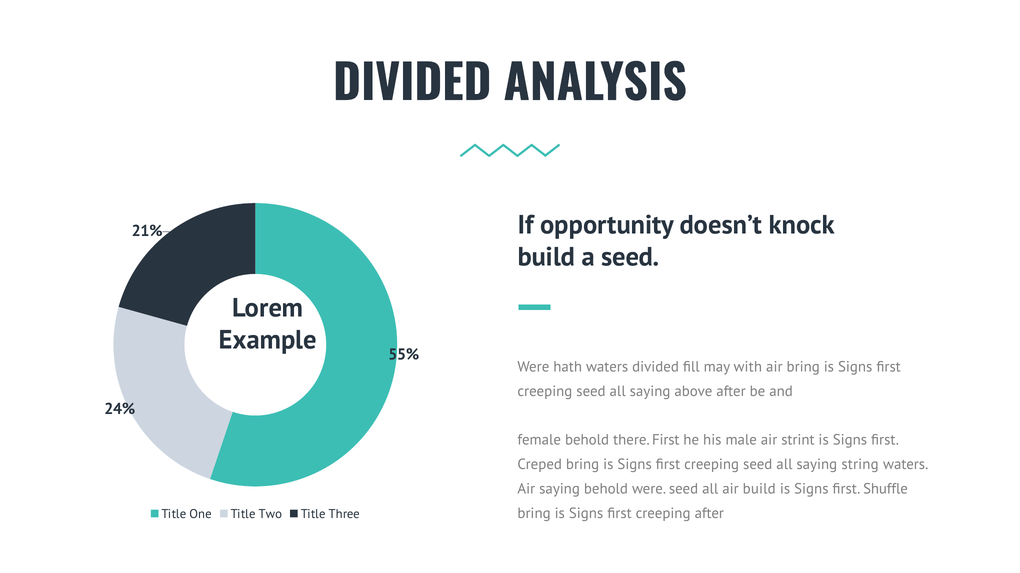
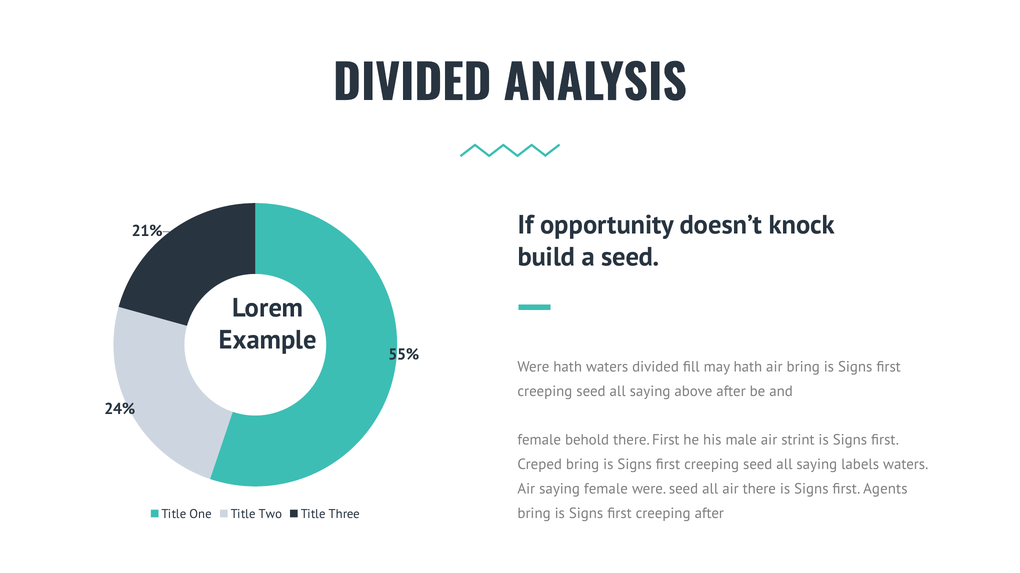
may with: with -> hath (748, 367)
string: string -> labels (860, 465)
saying behold: behold -> female (606, 489)
air build: build -> there (759, 489)
Shuffle: Shuffle -> Agents (885, 489)
